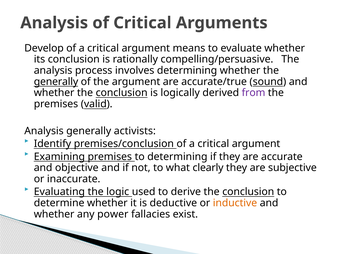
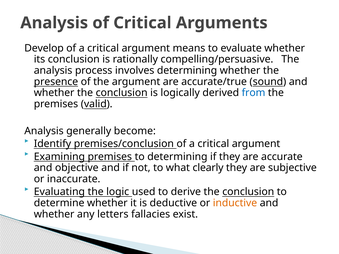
generally: generally -> presence (56, 82)
from colour: purple -> blue (254, 93)
activists: activists -> become (135, 131)
power: power -> letters (113, 214)
